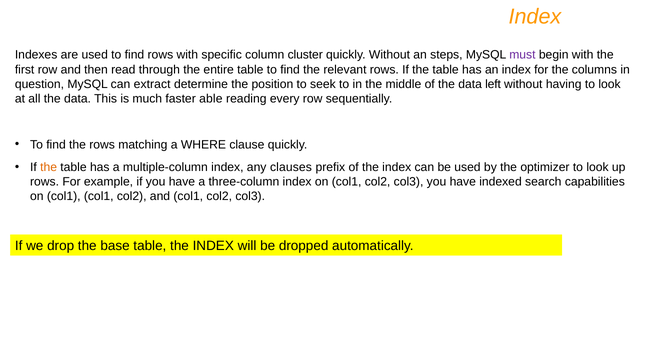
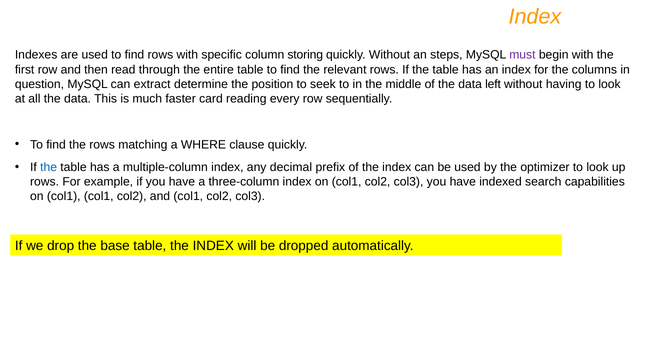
cluster: cluster -> storing (305, 55)
able: able -> card (211, 99)
the colour: orange -> blue (49, 167)
clauses: clauses -> decimal (291, 167)
